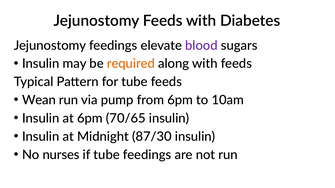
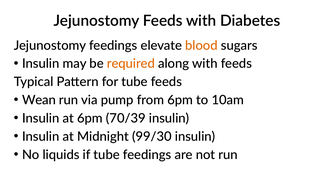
blood colour: purple -> orange (201, 46)
70/65: 70/65 -> 70/39 (126, 119)
87/30: 87/30 -> 99/30 (152, 137)
nurses: nurses -> liquids (61, 155)
